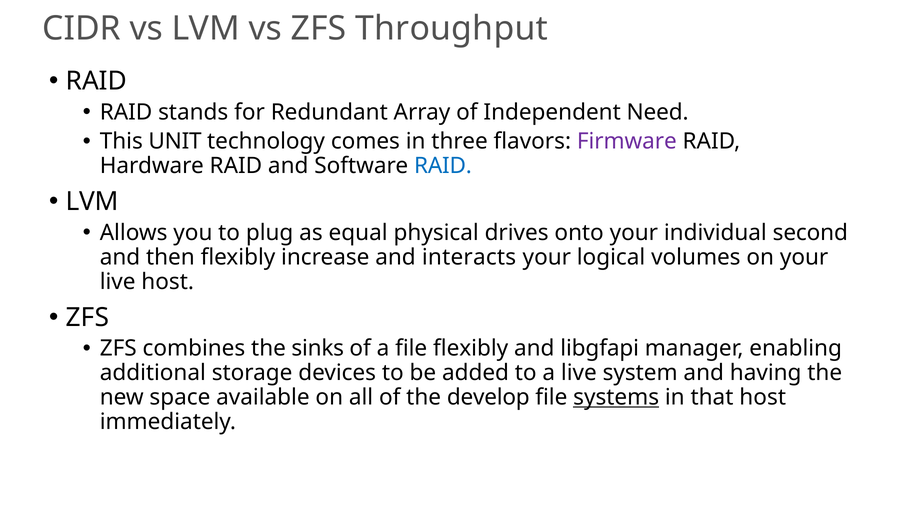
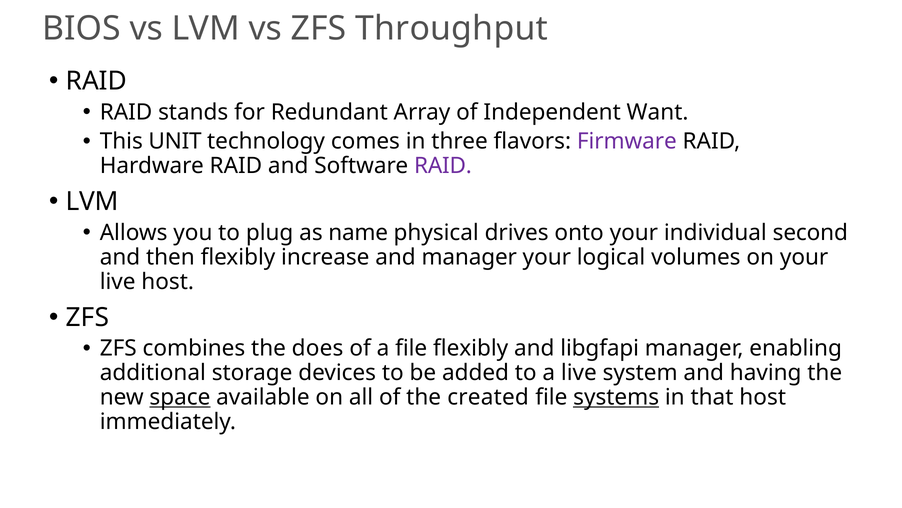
CIDR: CIDR -> BIOS (82, 29)
Need: Need -> Want (658, 112)
RAID colour: blue -> purple (443, 166)
equal: equal -> name (358, 233)
and interacts: interacts -> manager (469, 257)
sinks: sinks -> does (318, 348)
space underline: none -> present (180, 397)
develop: develop -> created (488, 397)
